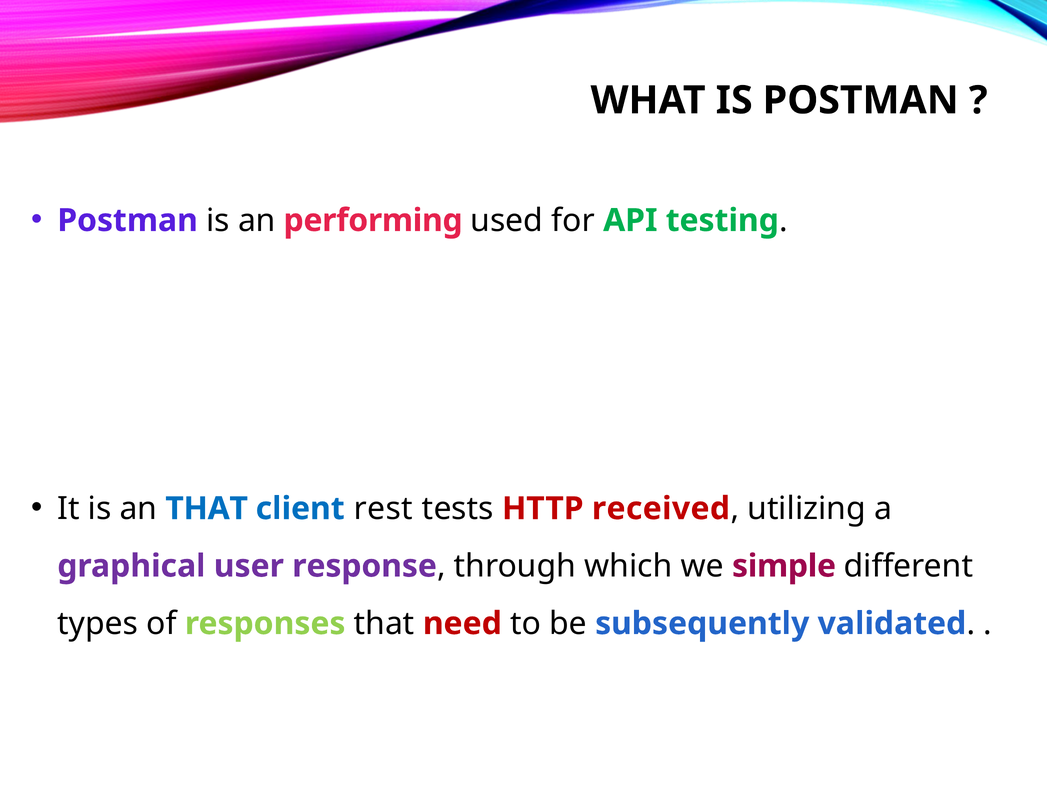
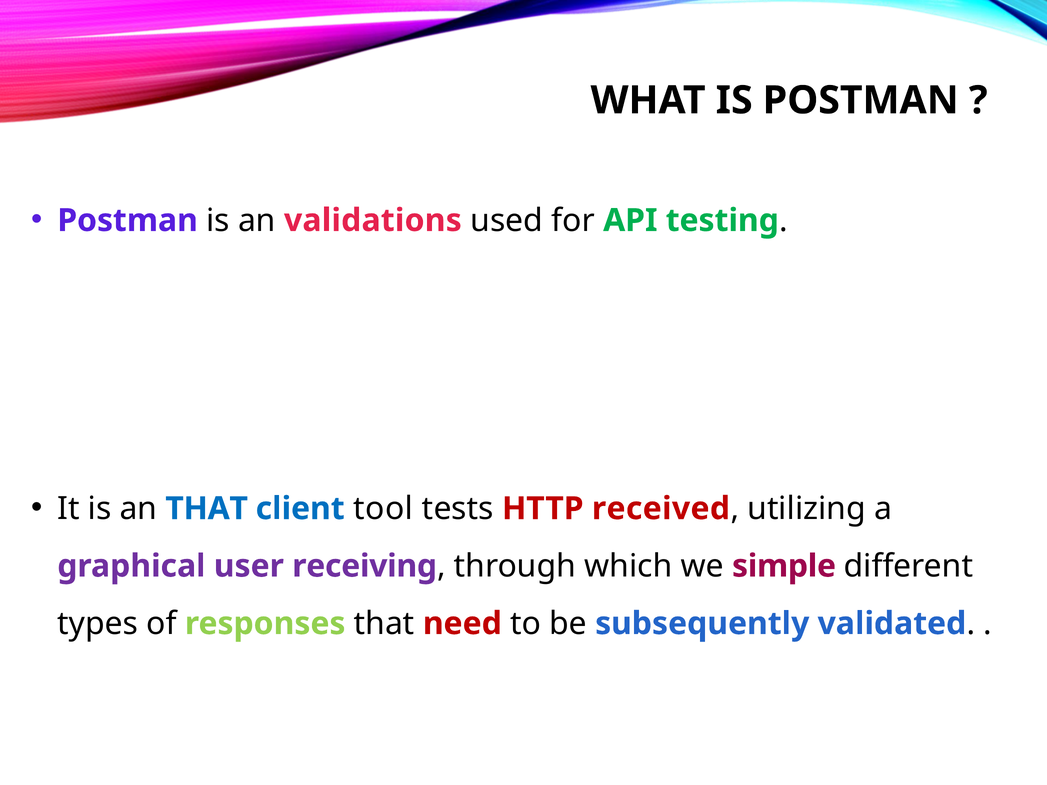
performing: performing -> validations (373, 221)
rest: rest -> tool (383, 509)
response: response -> receiving (365, 566)
